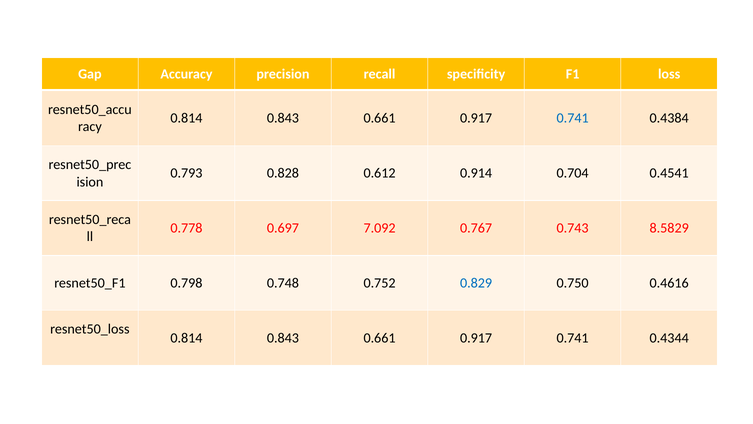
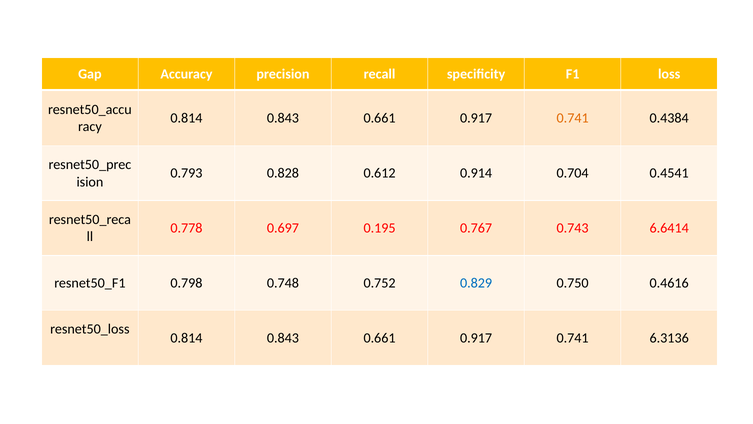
0.741 colour: blue -> orange (573, 118)
7.092: 7.092 -> 0.195 (380, 228)
8.5829: 8.5829 -> 6.6414 (669, 228)
0.4344: 0.4344 -> 6.3136 (669, 338)
